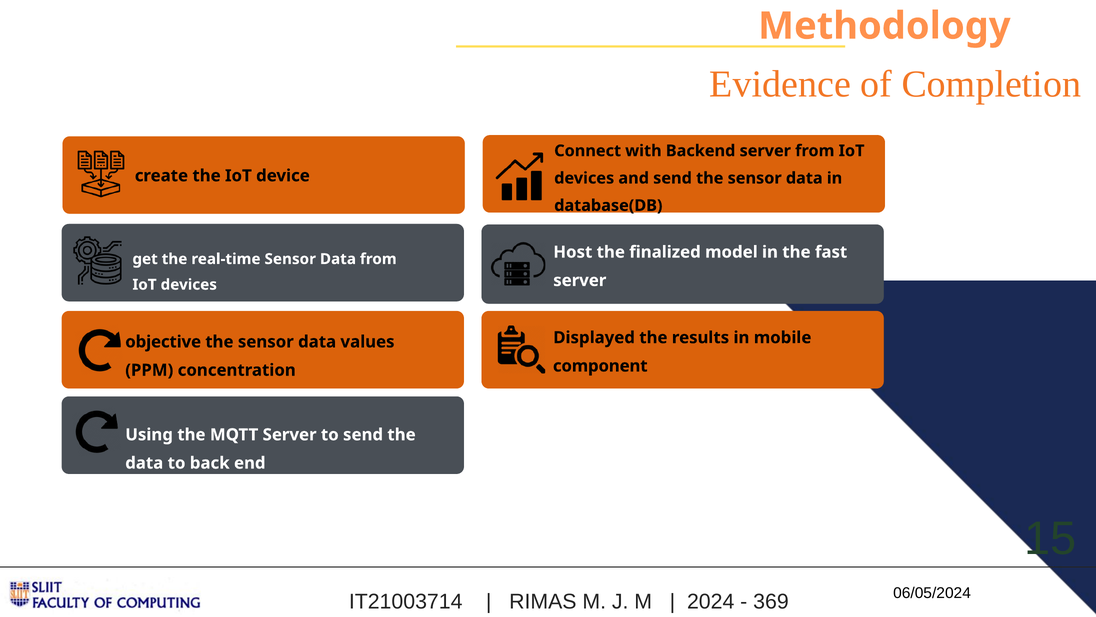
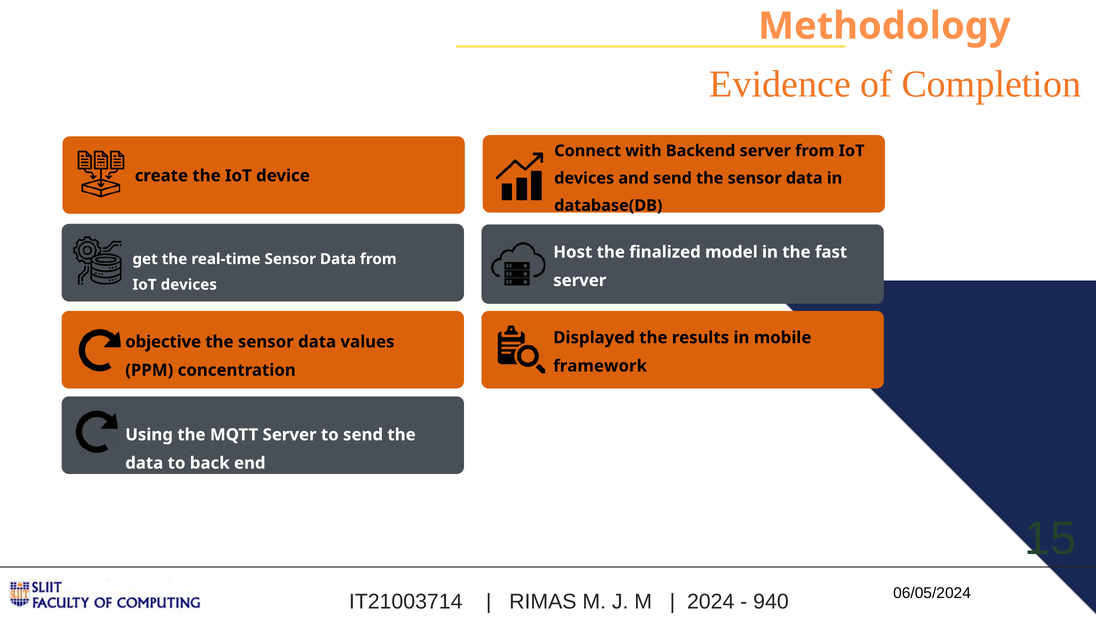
component: component -> framework (600, 366)
369: 369 -> 940 (771, 601)
